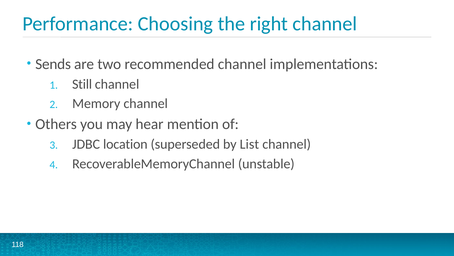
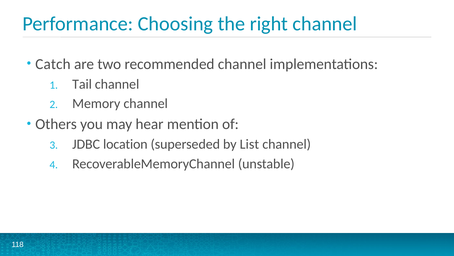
Sends: Sends -> Catch (53, 64)
Still: Still -> Tail (82, 84)
